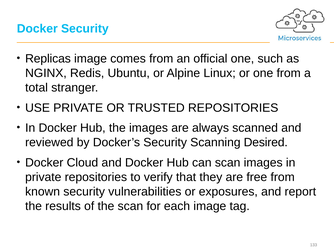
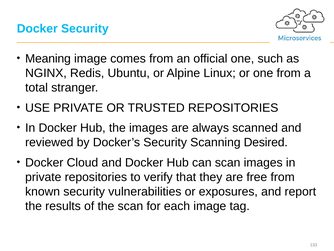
Replicas: Replicas -> Meaning (48, 59)
